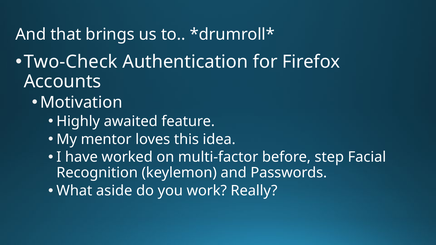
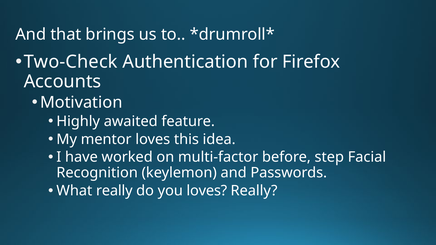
What aside: aside -> really (114, 191)
you work: work -> loves (207, 191)
